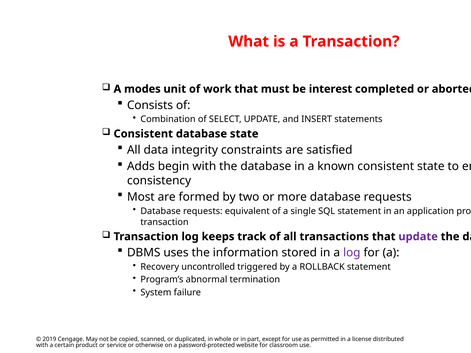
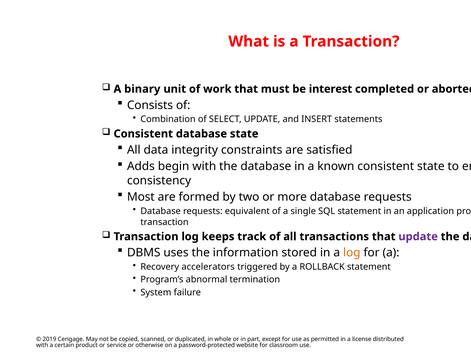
modes: modes -> binary (142, 89)
log colour: purple -> orange (352, 253)
uncontrolled: uncontrolled -> accelerators (208, 267)
